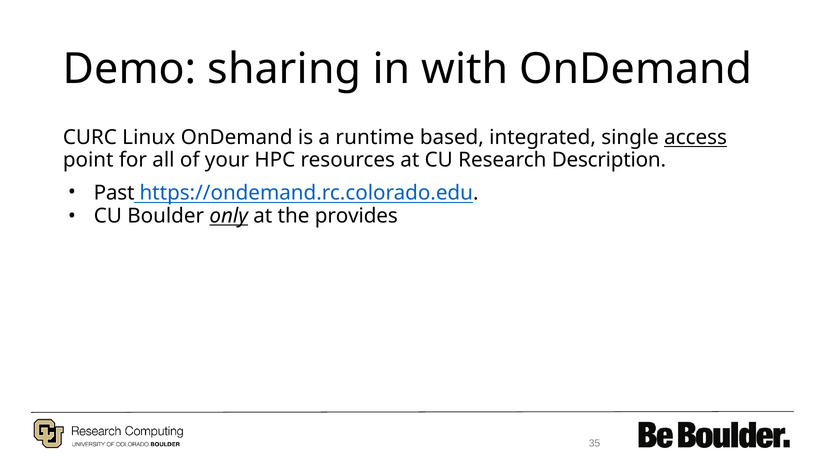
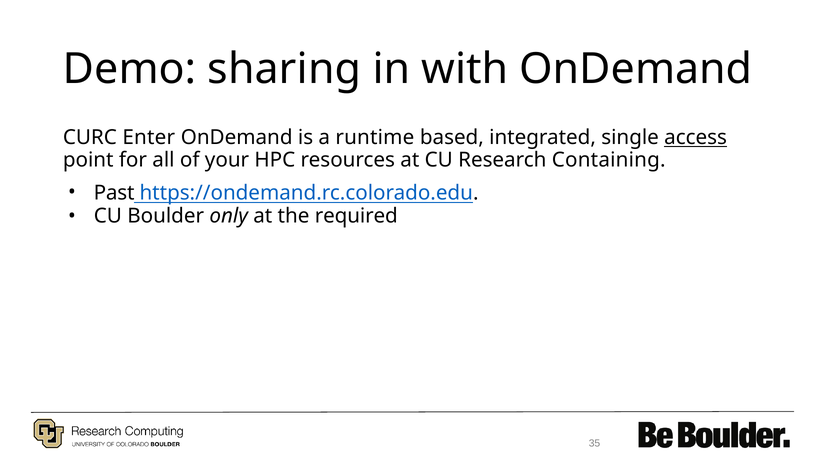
Linux: Linux -> Enter (149, 138)
Description: Description -> Containing (609, 160)
only underline: present -> none (229, 216)
provides: provides -> required (356, 216)
